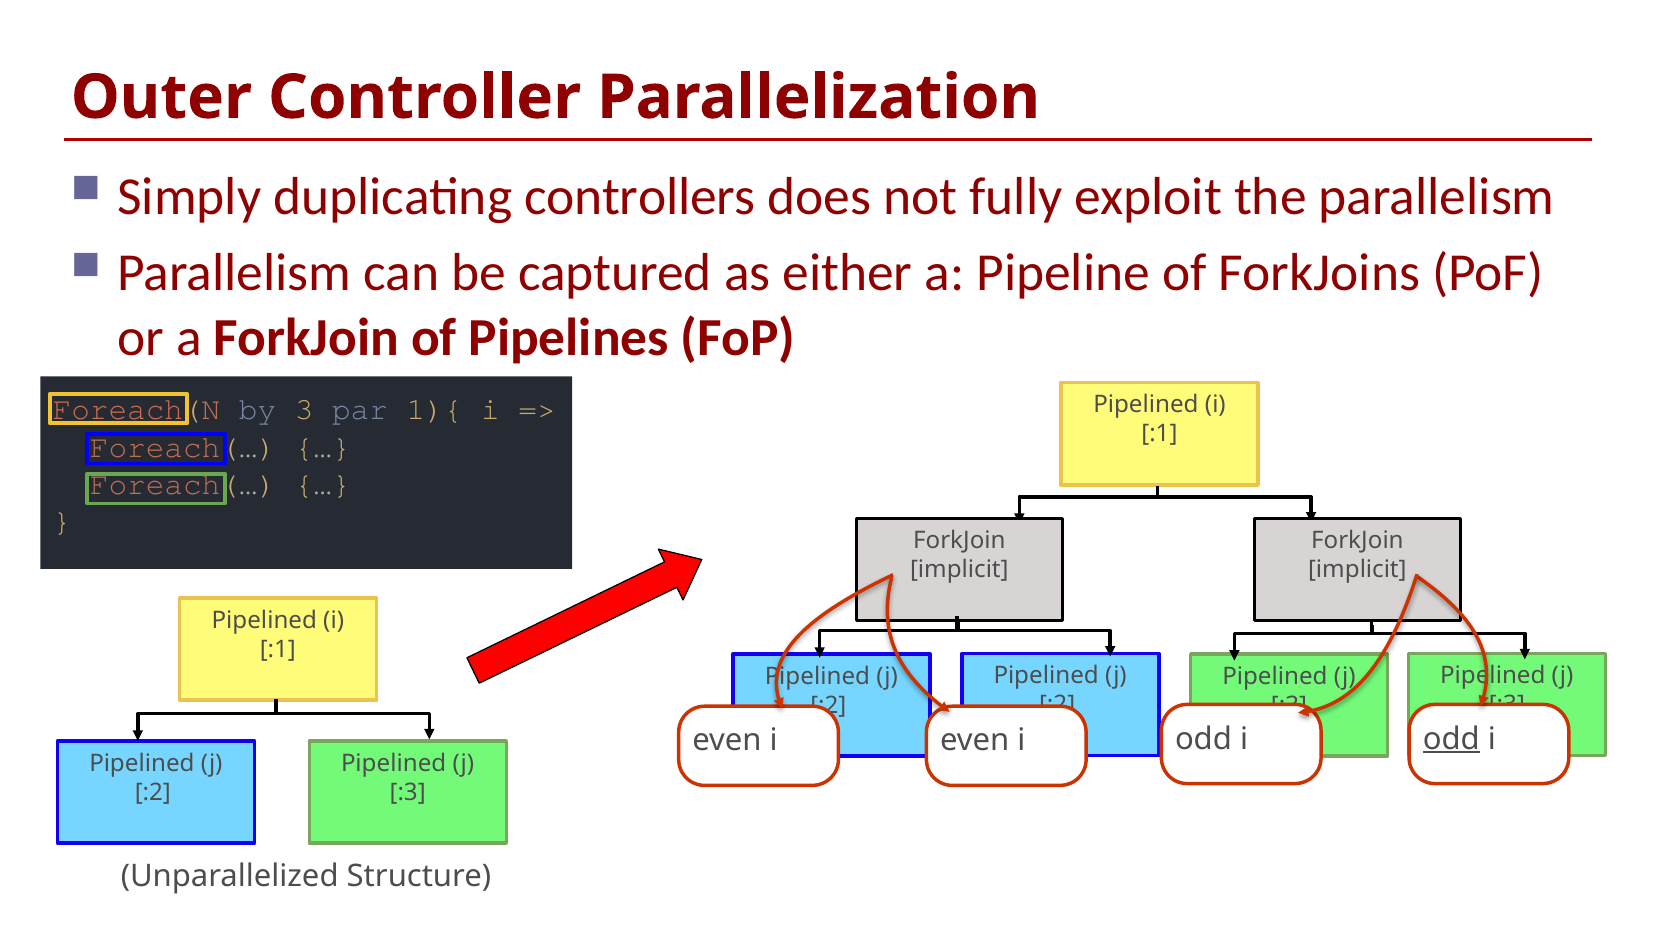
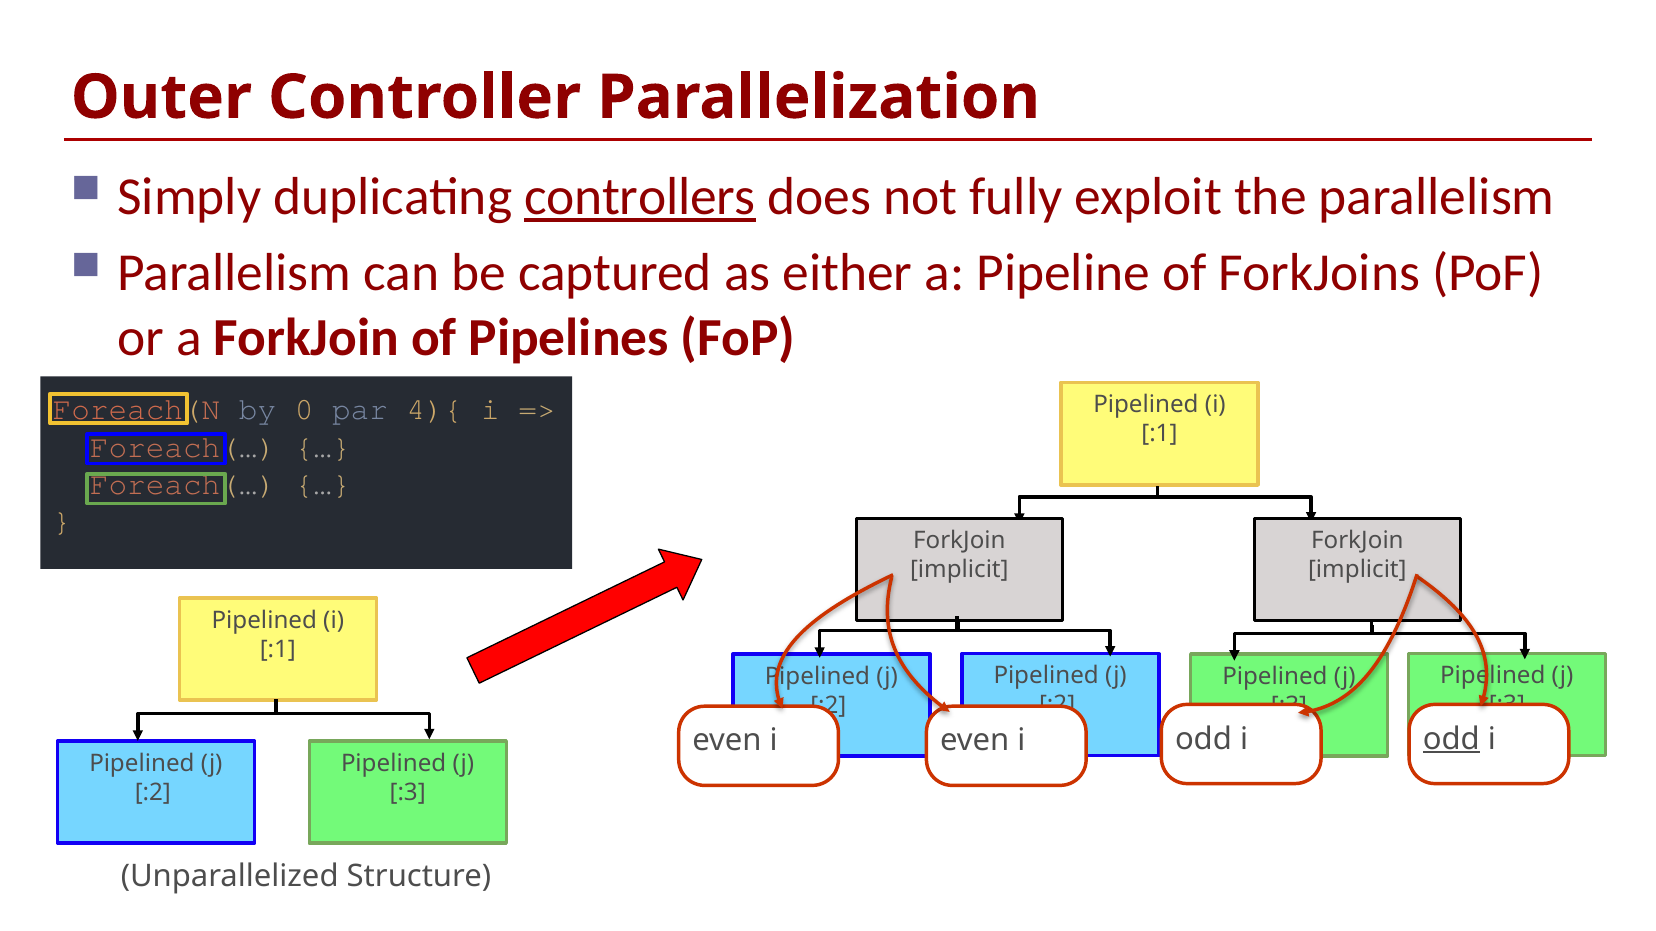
controllers underline: none -> present (640, 197)
3: 3 -> 0 (304, 410)
1){: 1){ -> 4){ (435, 410)
